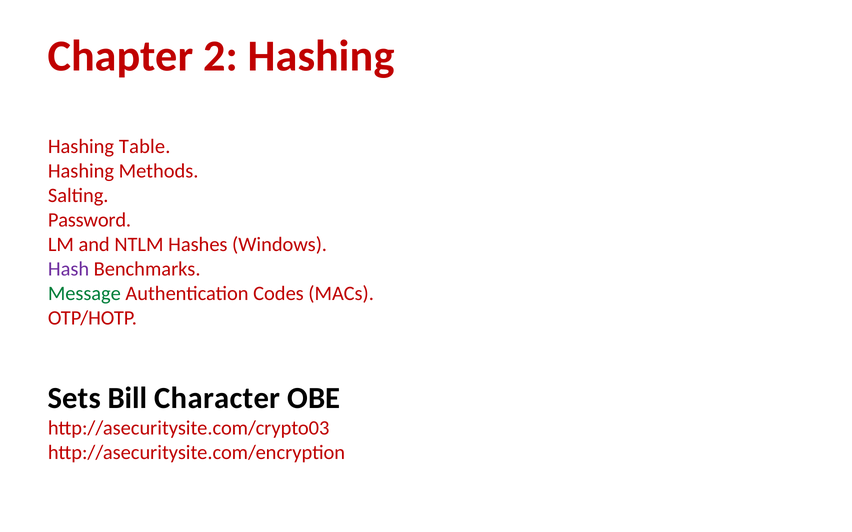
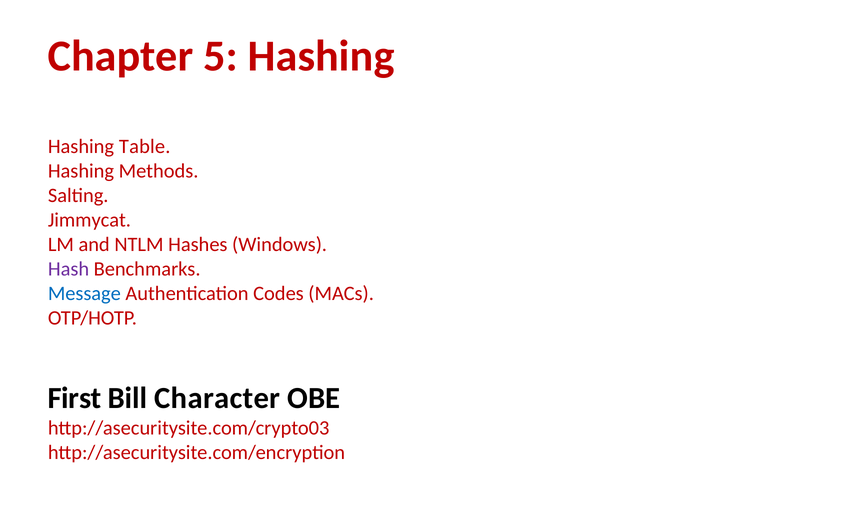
2: 2 -> 5 (220, 56)
Password: Password -> Jimmycat (89, 220)
Message colour: green -> blue (84, 294)
Sets: Sets -> First (75, 399)
